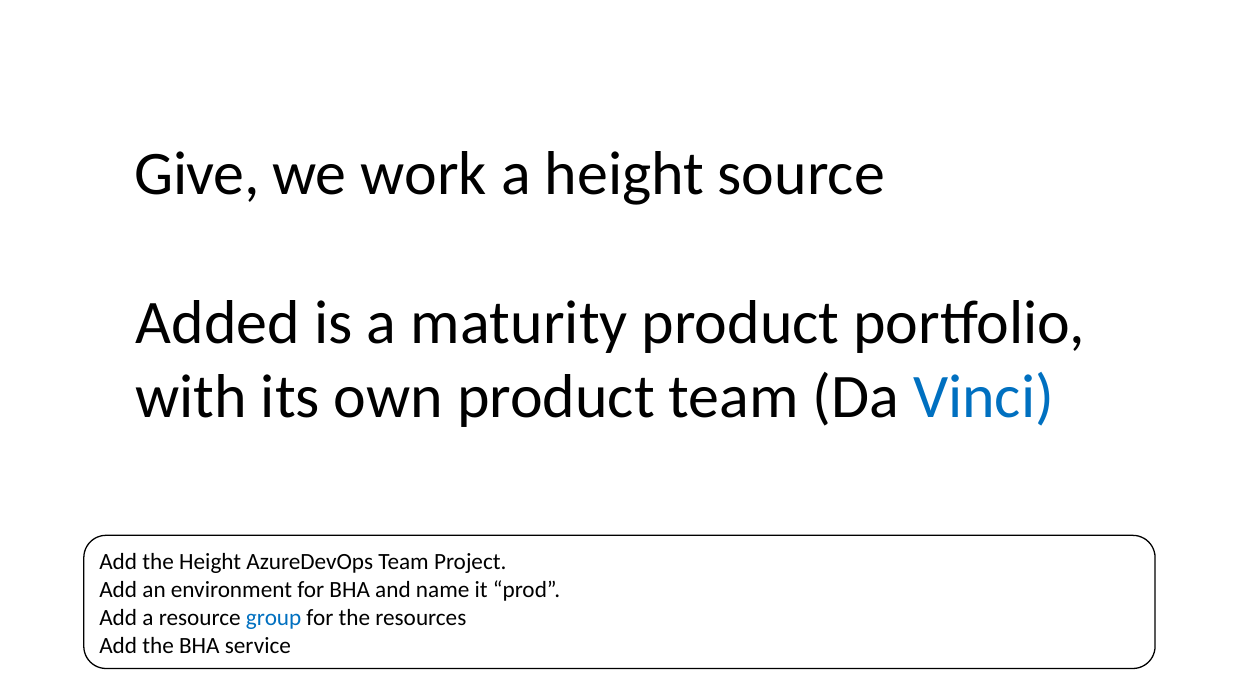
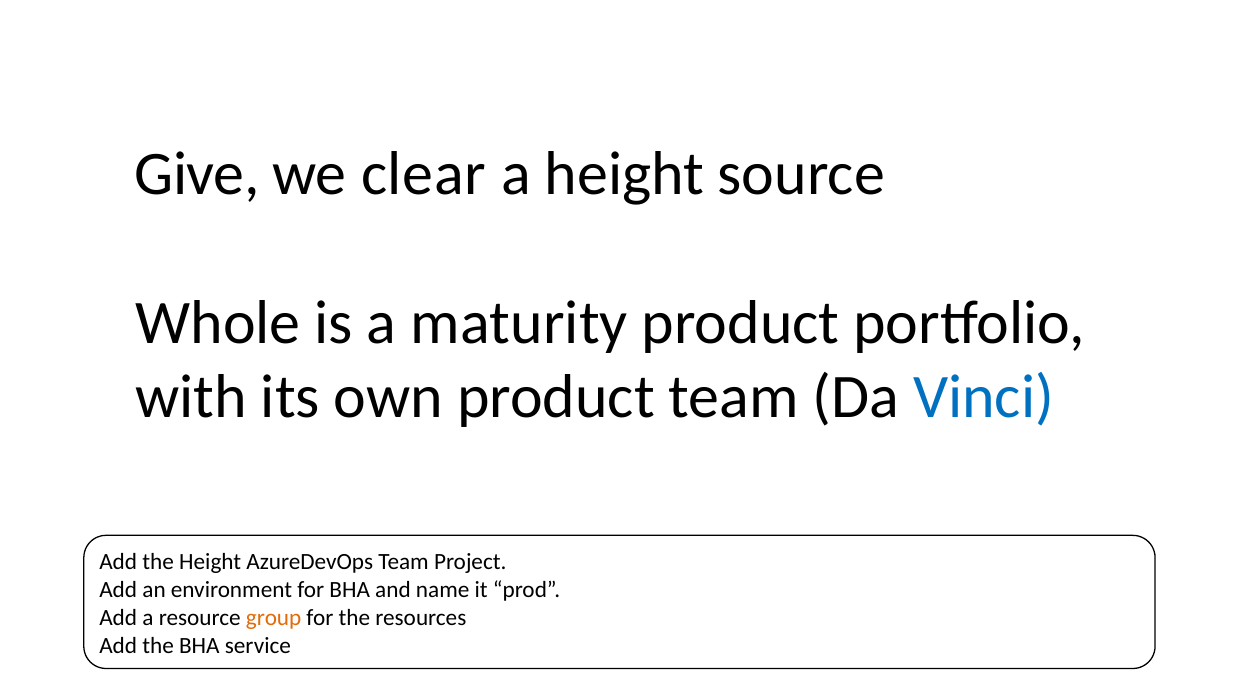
work: work -> clear (424, 174)
Added: Added -> Whole (218, 323)
group colour: blue -> orange (274, 617)
